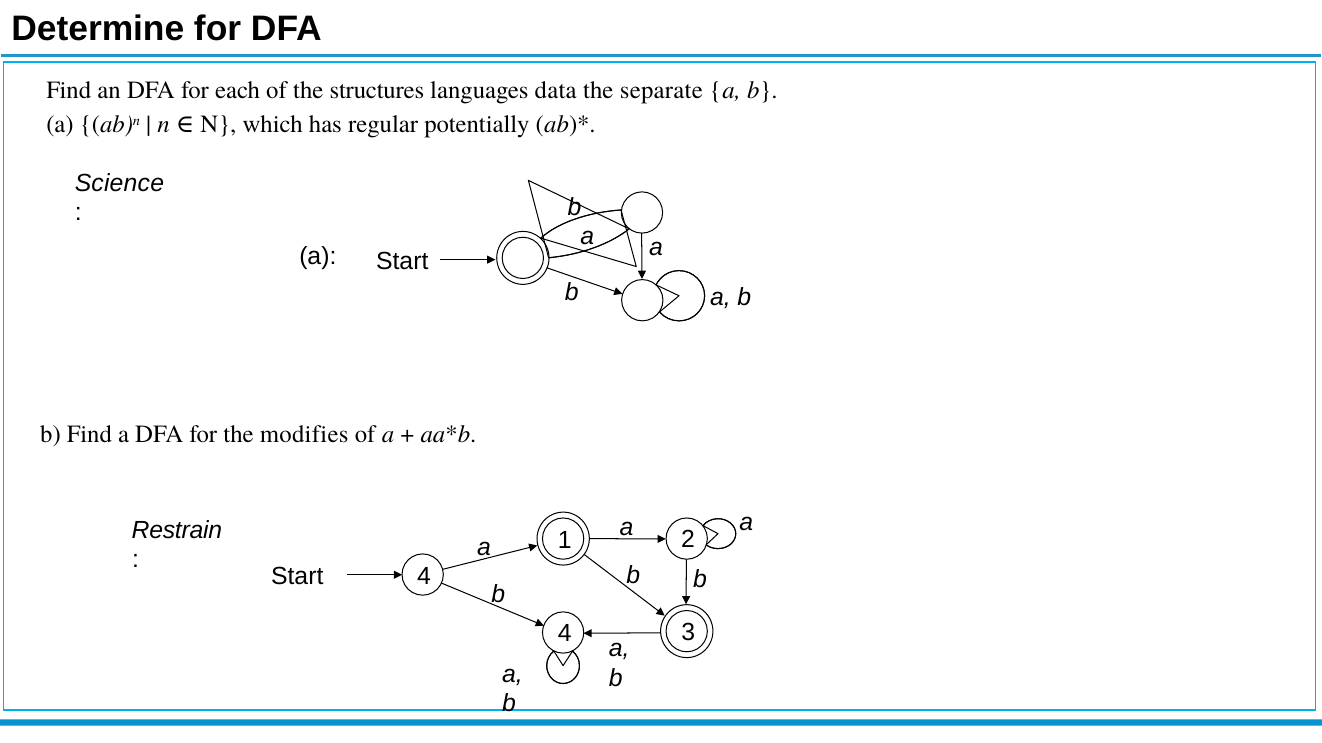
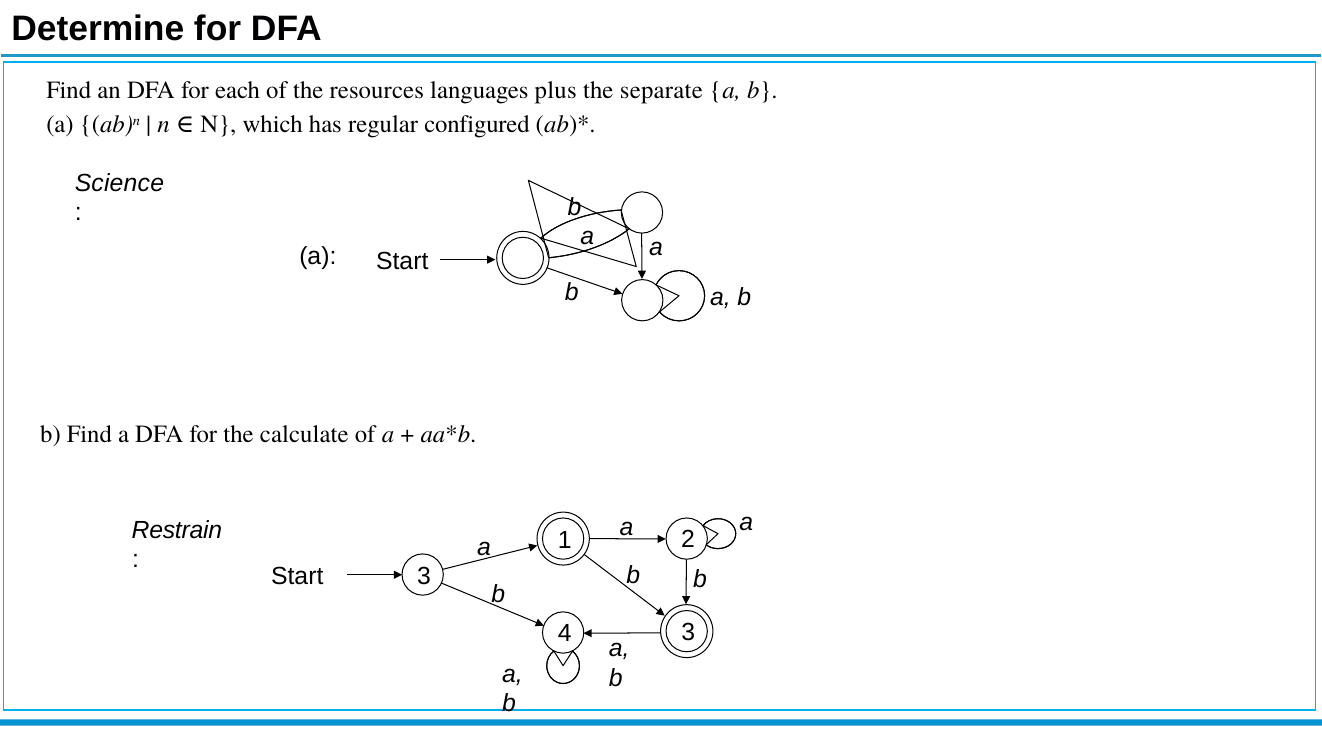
structures: structures -> resources (377, 90)
data: data -> plus (556, 90)
potentially: potentially -> configured (477, 125)
modifies: modifies -> calculate (304, 435)
Start 4: 4 -> 3 (424, 577)
